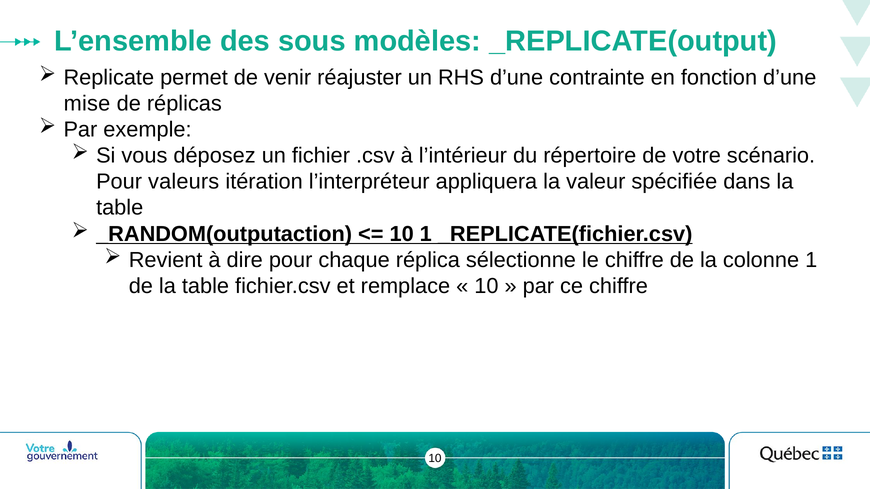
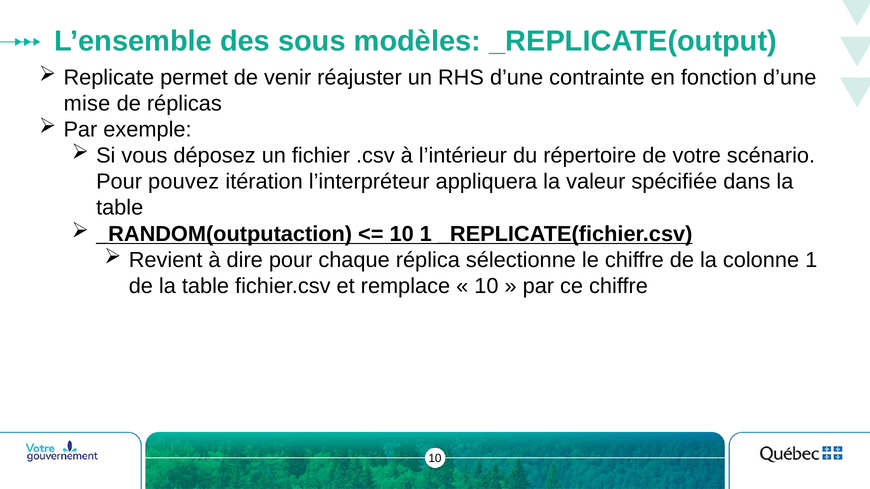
valeurs: valeurs -> pouvez (184, 182)
